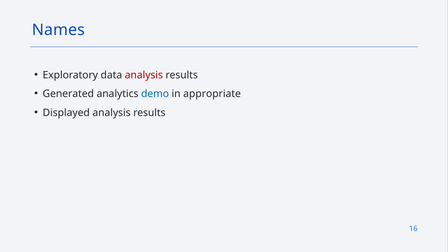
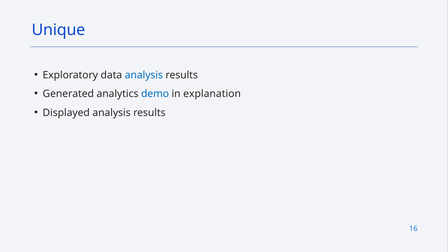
Names: Names -> Unique (58, 30)
analysis colour: red -> blue (144, 75)
appropriate: appropriate -> explanation (212, 94)
